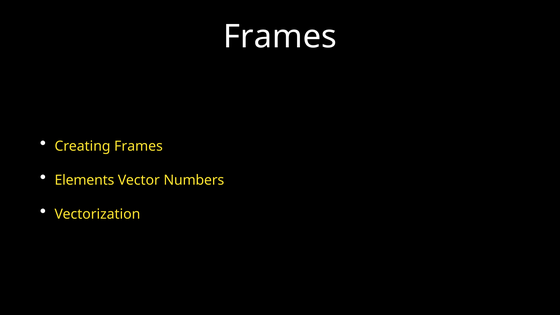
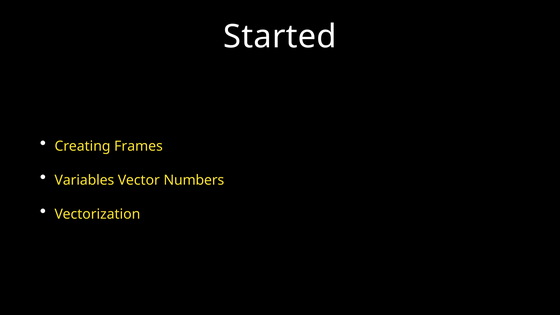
Frames: Frames -> Started (280, 37)
Elements: Elements -> Variables (84, 180)
